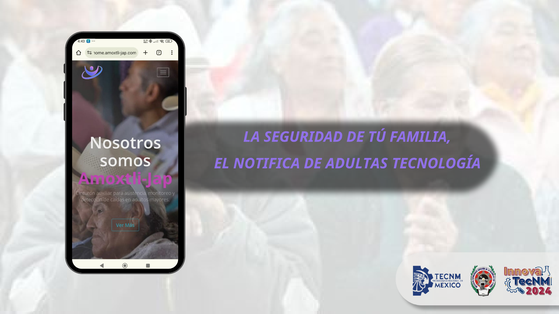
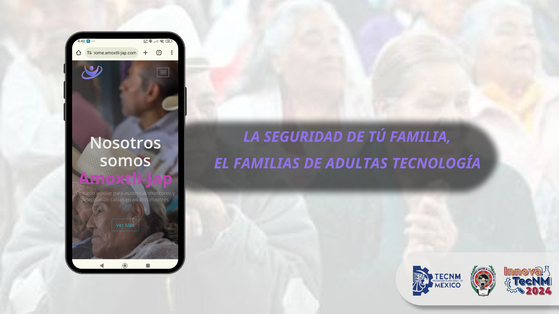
NOTIFICA: NOTIFICA -> FAMILIAS (267, 164)
